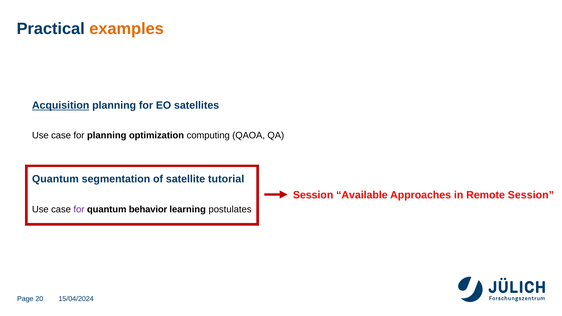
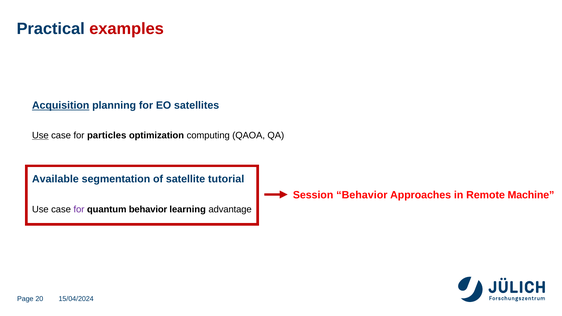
examples colour: orange -> red (127, 29)
Use underline: none -> present (40, 135)
for planning: planning -> particles (107, 135)
Quantum: Quantum -> Available (55, 179)
Session Available: Available -> Behavior (362, 195)
Remote Session: Session -> Machine (531, 195)
postulates: postulates -> advantage (230, 209)
